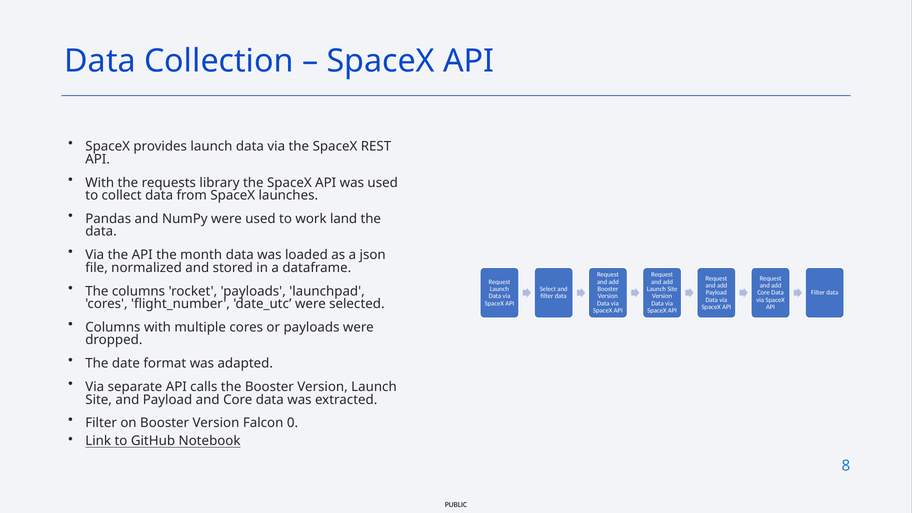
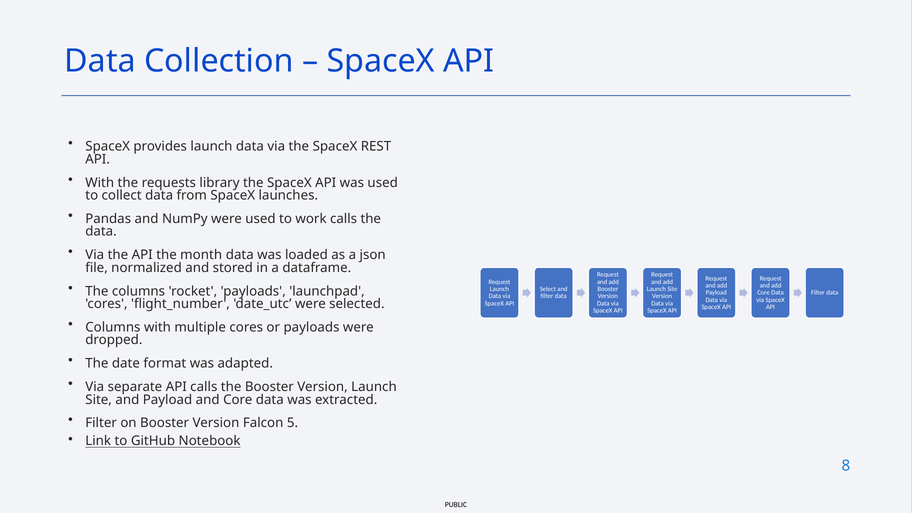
work land: land -> calls (344, 219)
0: 0 -> 5 (292, 423)
